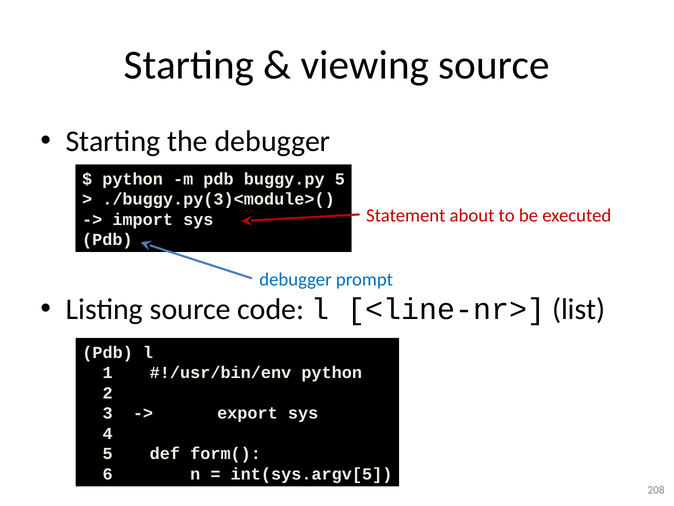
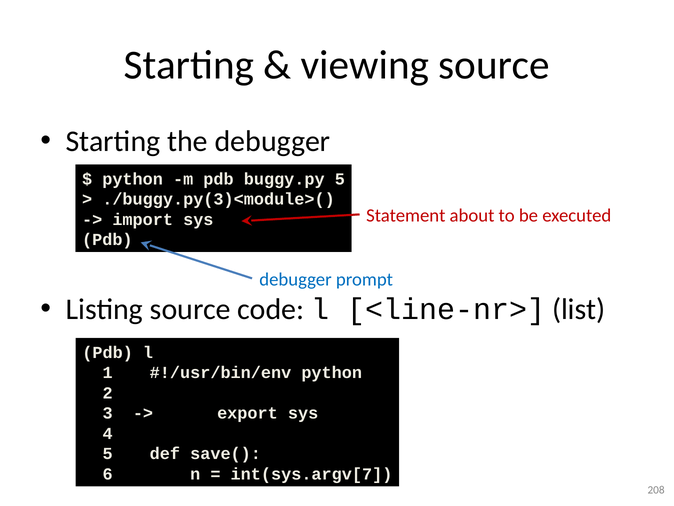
form(: form( -> save( (226, 453)
int(sys.argv[5: int(sys.argv[5 -> int(sys.argv[7 (311, 474)
